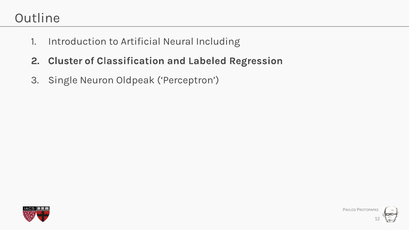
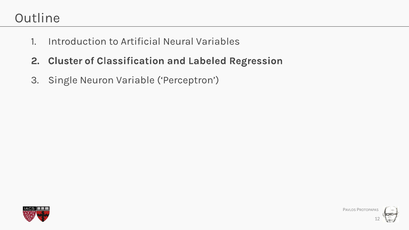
Including: Including -> Variables (218, 41)
Oldpeak: Oldpeak -> Variable (135, 80)
